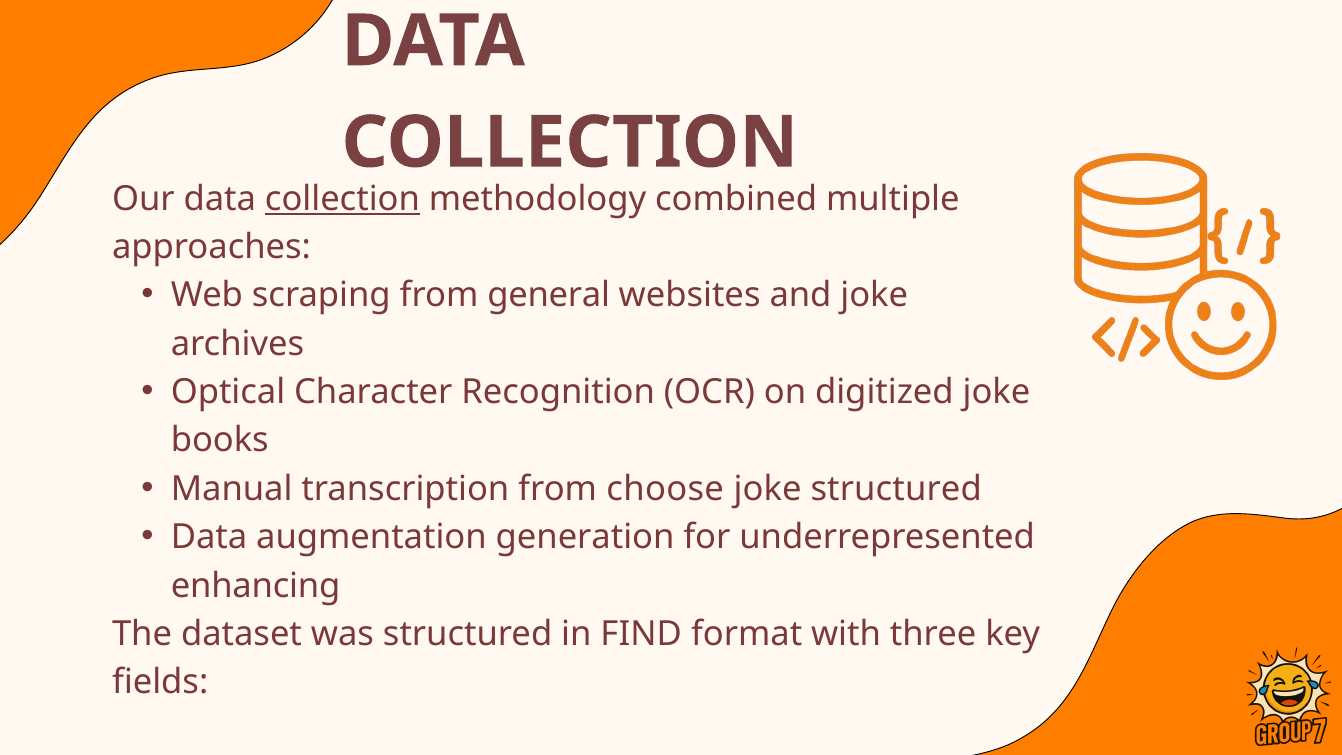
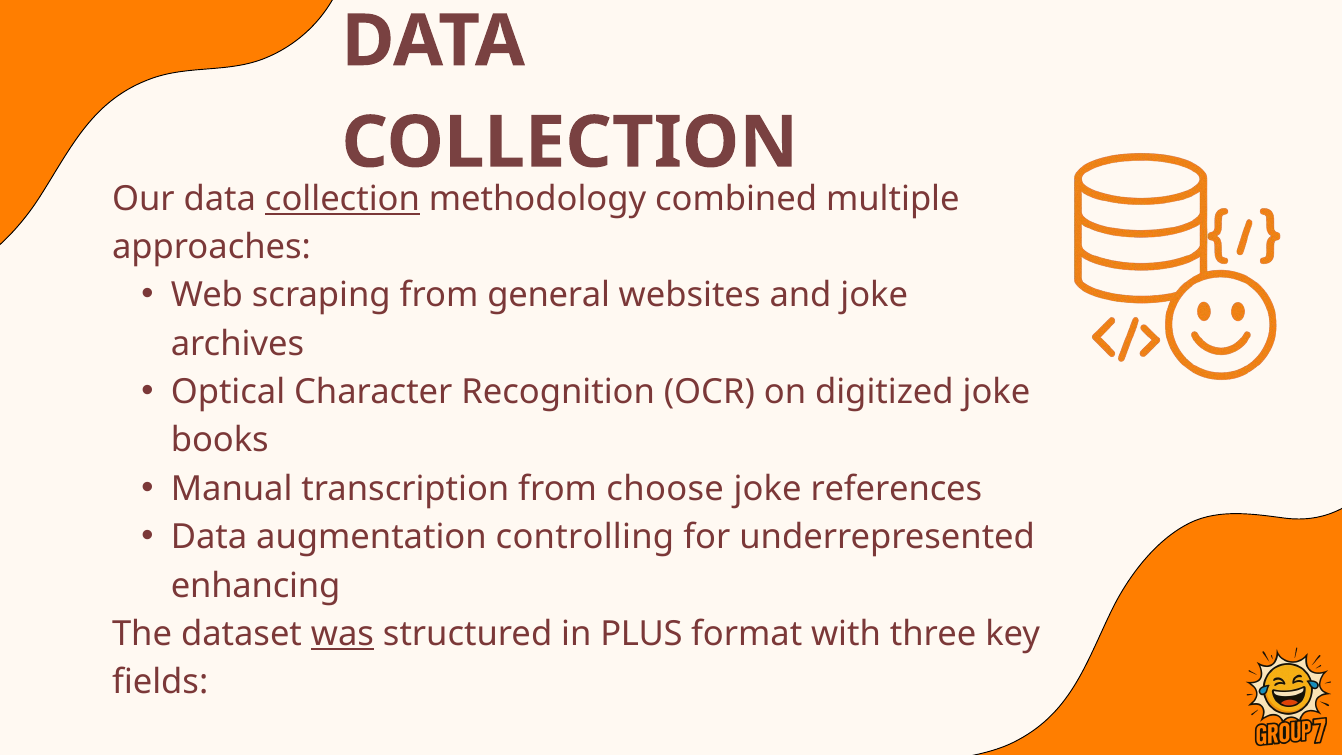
joke structured: structured -> references (896, 489)
generation: generation -> controlling (585, 537)
was underline: none -> present (342, 634)
FIND: FIND -> PLUS (641, 634)
